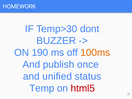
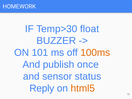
dont: dont -> float (90, 29)
190: 190 -> 101 (40, 53)
unified: unified -> sensor (57, 76)
Temp: Temp -> Reply (42, 88)
html5 colour: red -> orange (83, 88)
